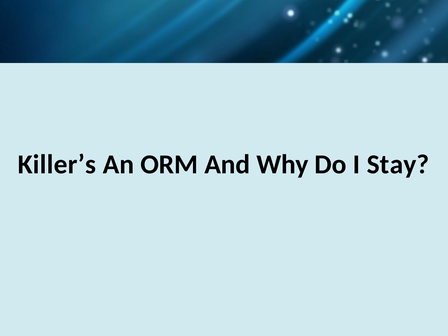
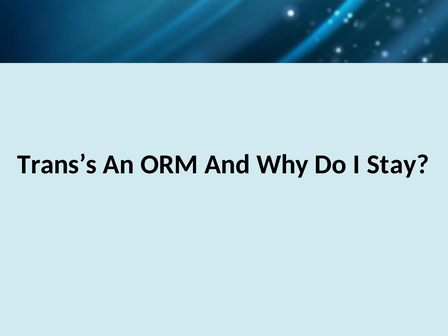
Killer’s: Killer’s -> Trans’s (57, 164)
